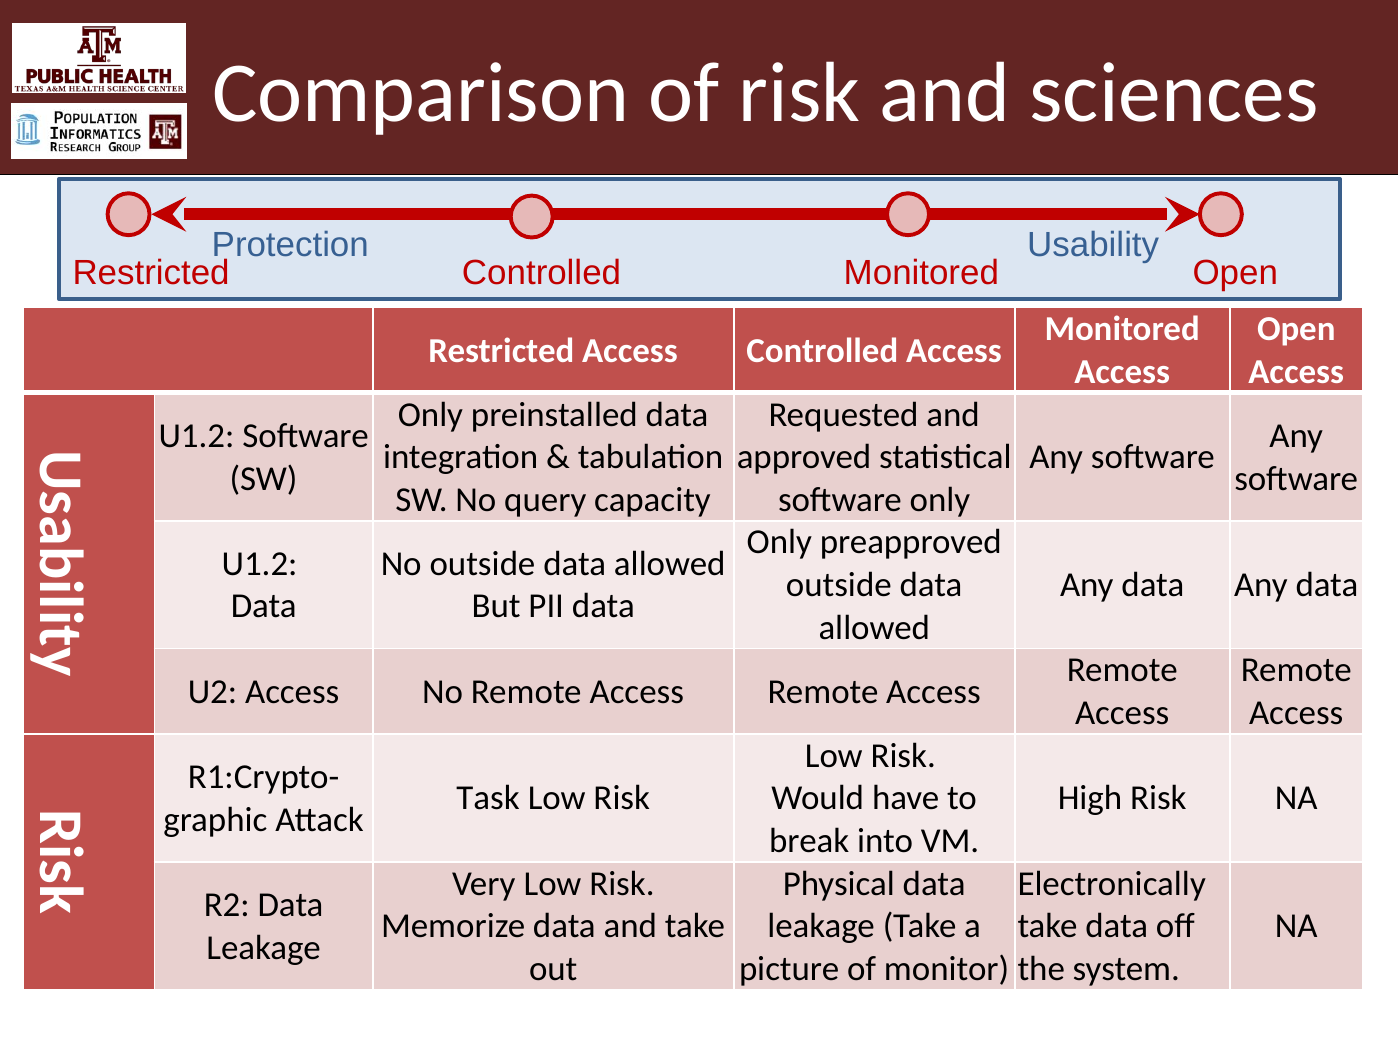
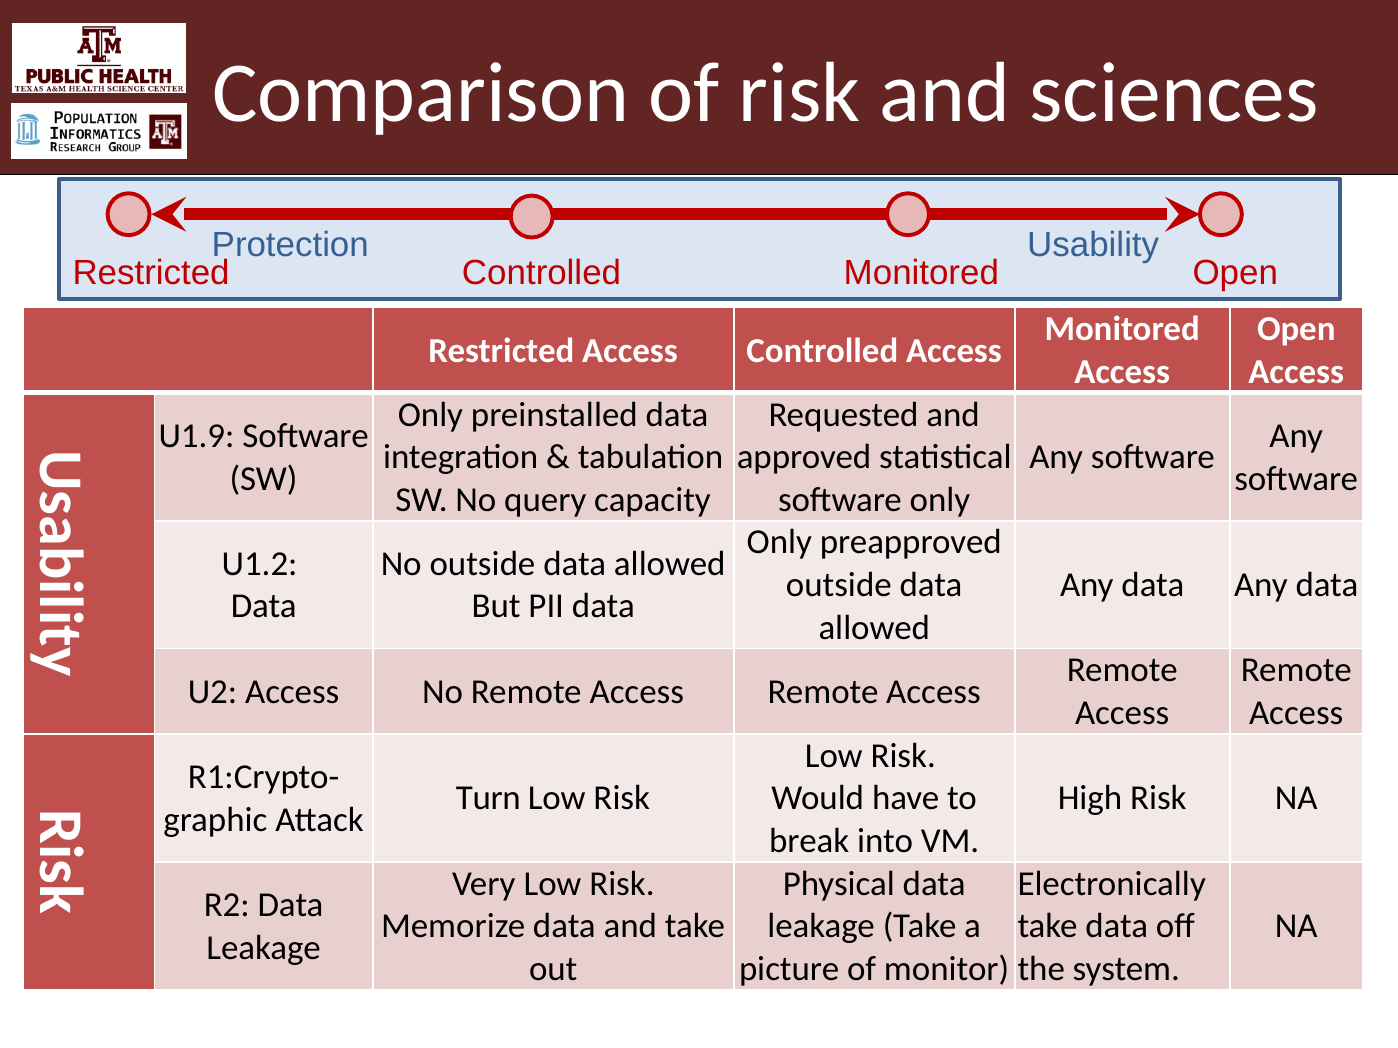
U1.2: U1.2 -> U1.9 (197, 436)
Task: Task -> Turn (488, 799)
